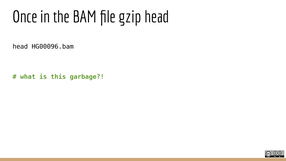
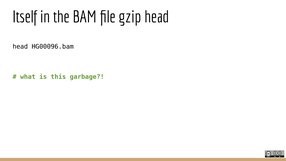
Once: Once -> Itself (25, 17)
